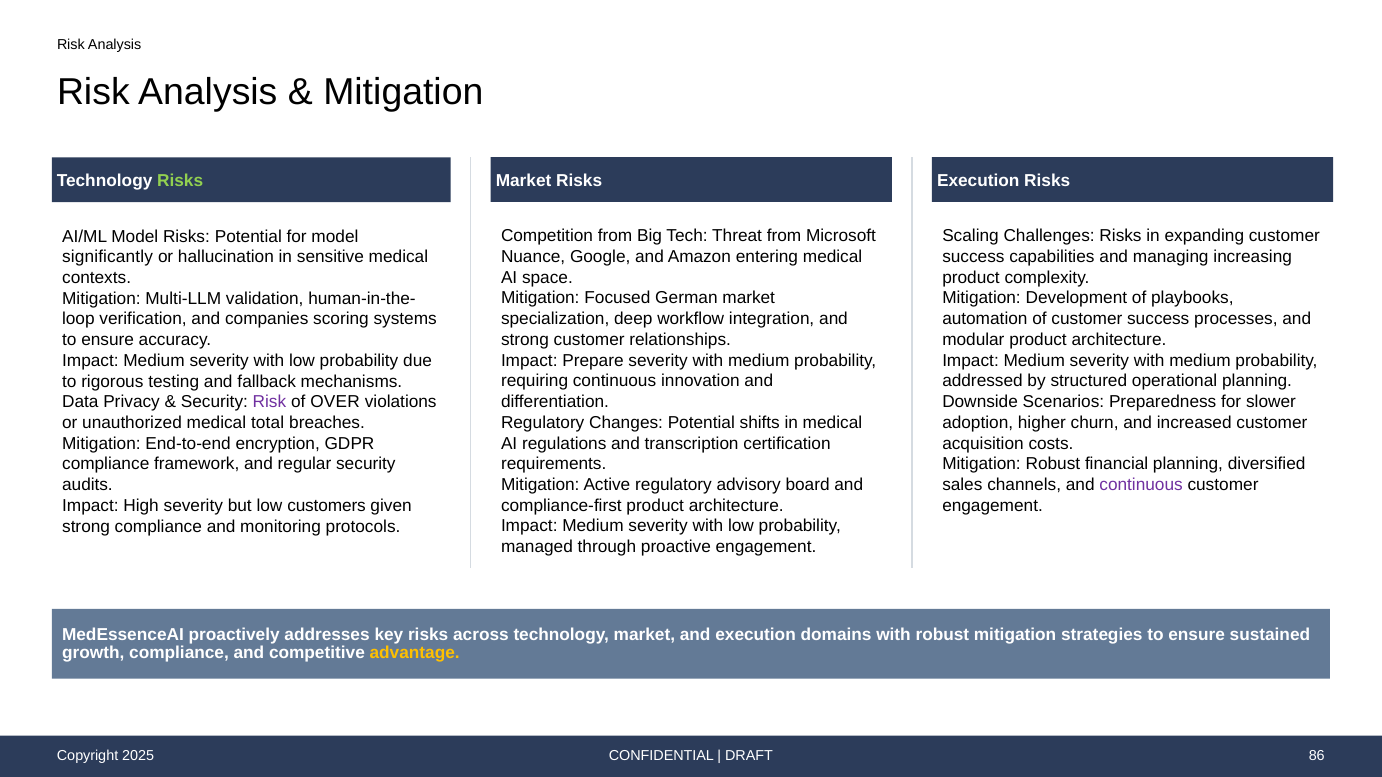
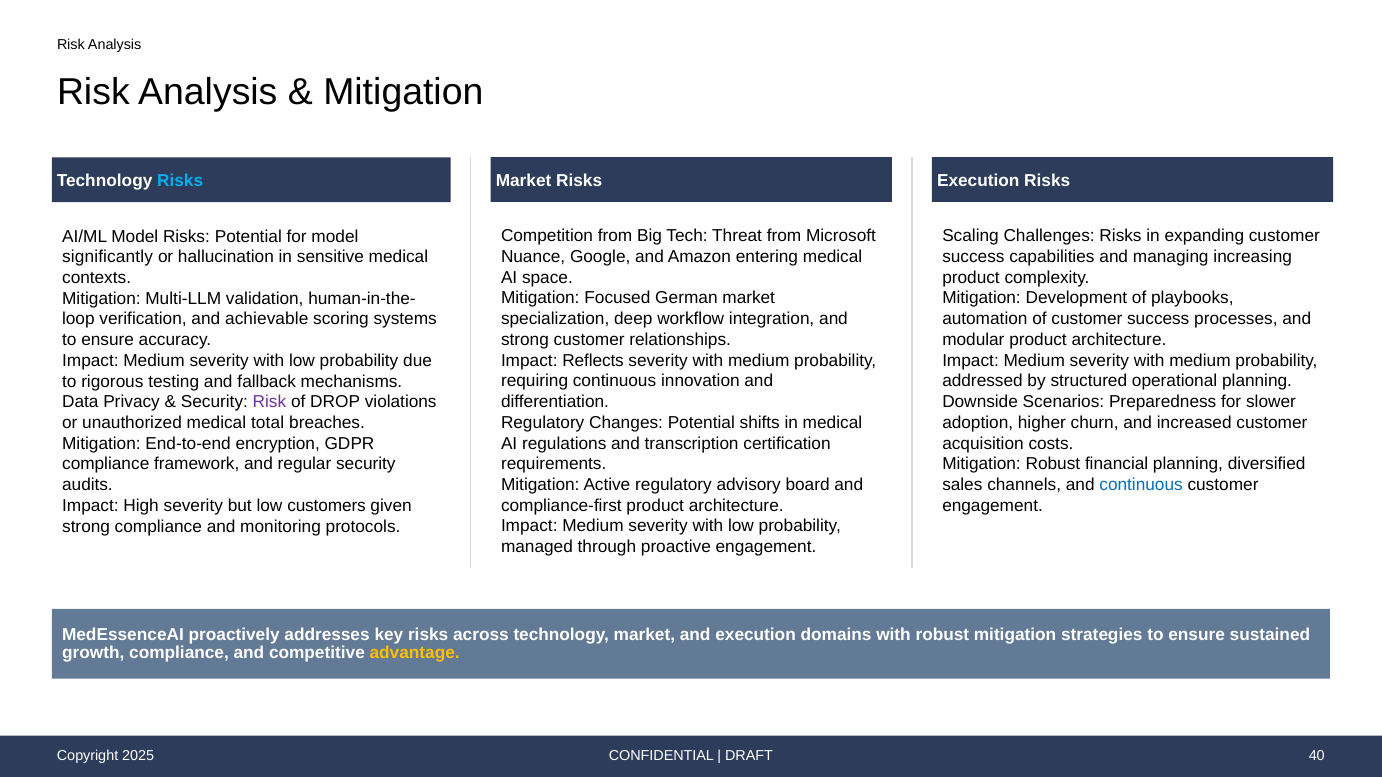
Risks colour: light green -> light blue (180, 181)
companies: companies -> achievable (267, 319)
Prepare: Prepare -> Reflects (593, 361)
OVER: OVER -> DROP (335, 402)
continuous colour: purple -> blue (1141, 485)
86: 86 -> 40 (1317, 756)
